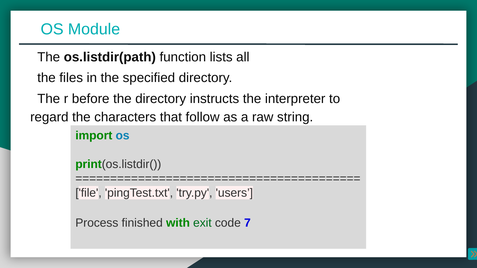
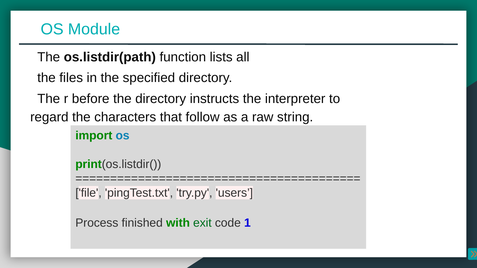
7: 7 -> 1 (247, 223)
